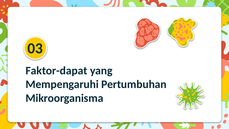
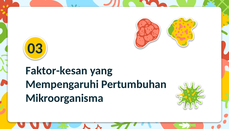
Faktor-dapat: Faktor-dapat -> Faktor-kesan (56, 70)
